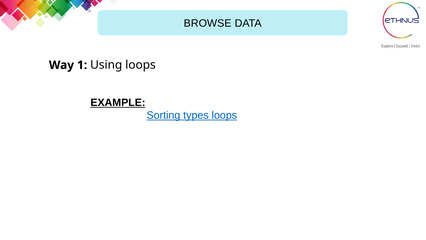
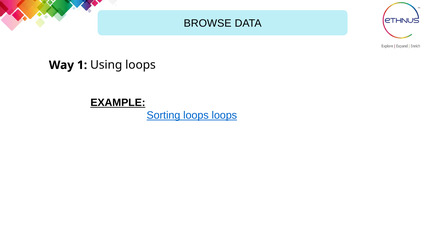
Sorting types: types -> loops (196, 115)
